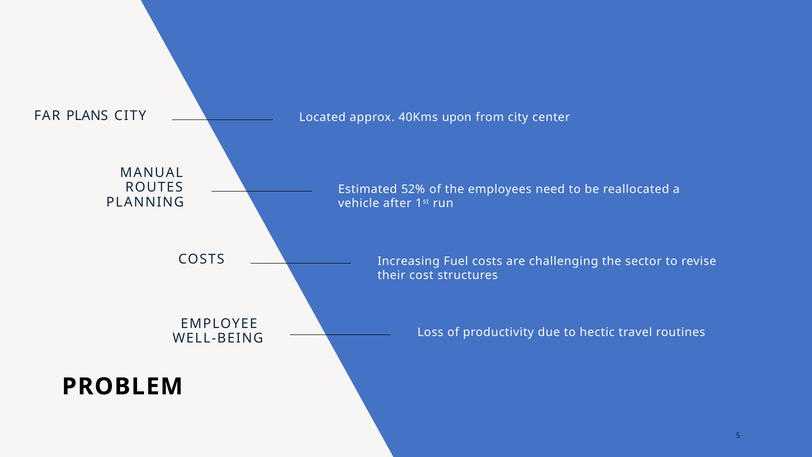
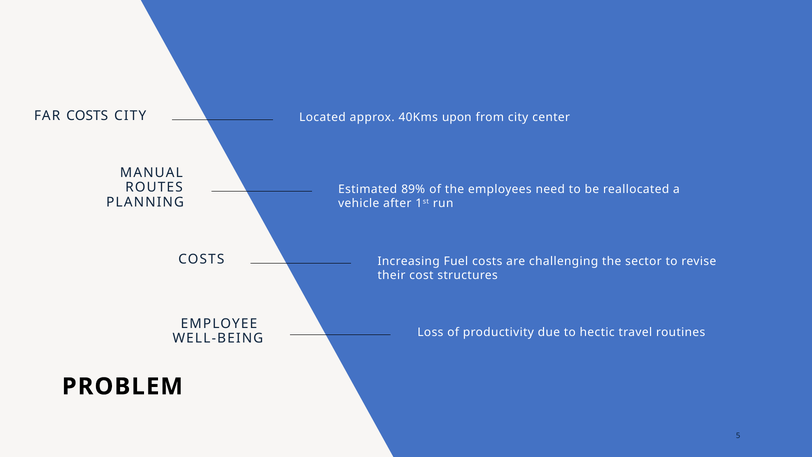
FAR PLANS: PLANS -> COSTS (87, 116)
52%: 52% -> 89% (413, 189)
